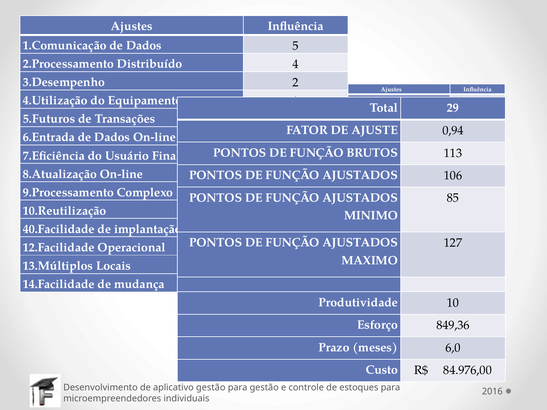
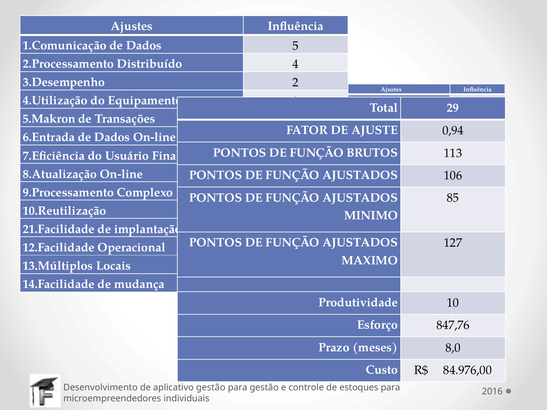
5.Futuros: 5.Futuros -> 5.Makron (49, 119)
40.Facilidade: 40.Facilidade -> 21.Facilidade (59, 229)
849,36: 849,36 -> 847,76 (453, 325)
6,0: 6,0 -> 8,0 (453, 348)
